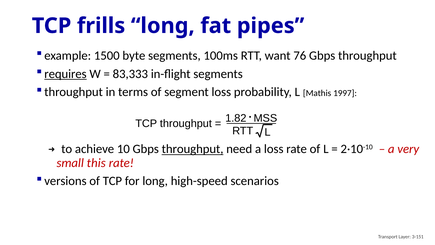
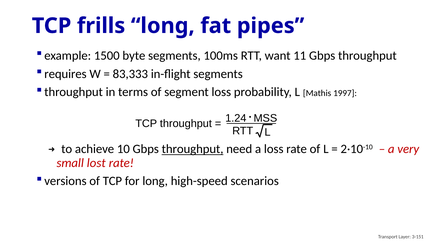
76: 76 -> 11 (300, 56)
requires underline: present -> none (65, 74)
1.82: 1.82 -> 1.24 (236, 118)
this: this -> lost (96, 163)
